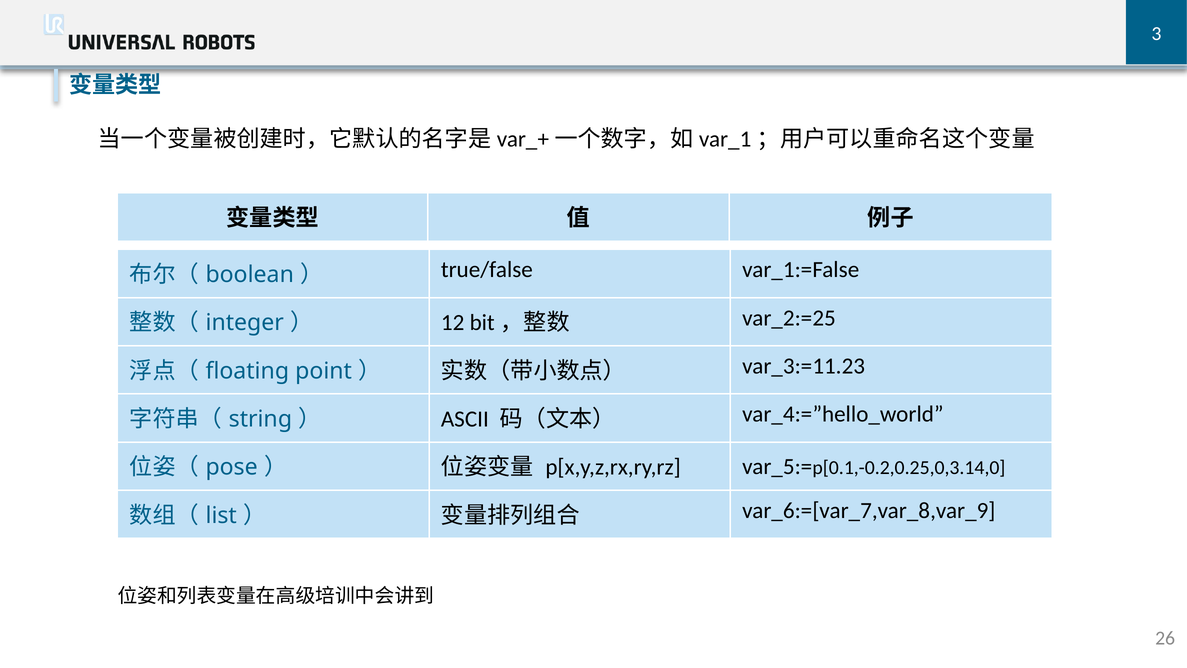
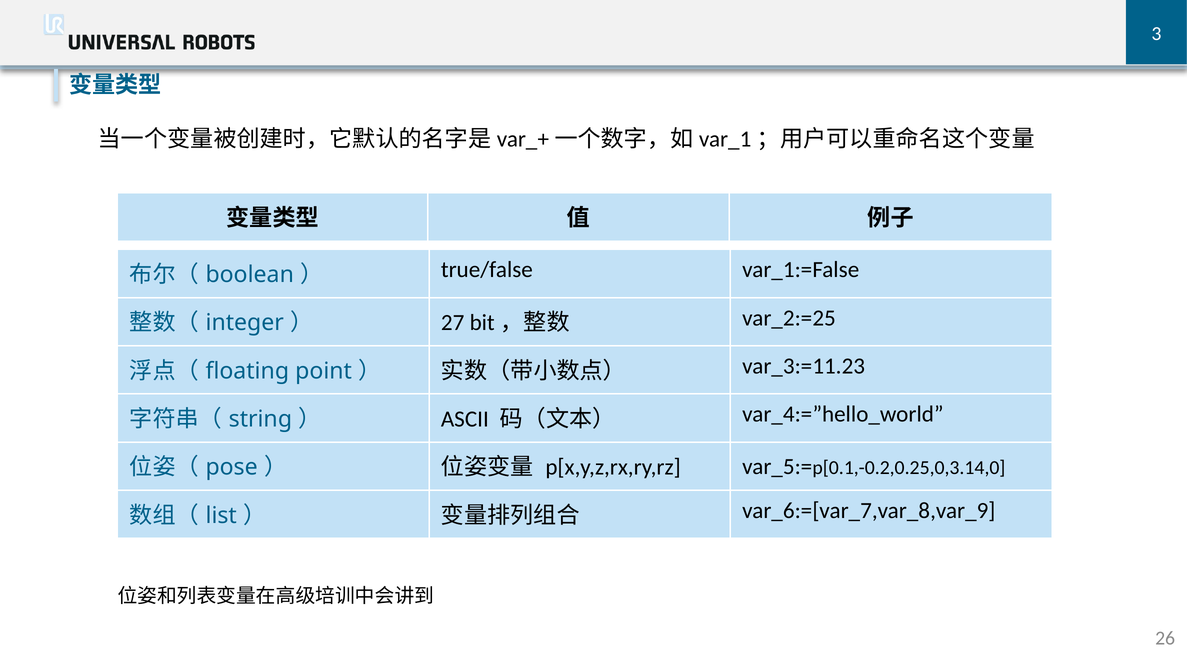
12: 12 -> 27 (453, 323)
